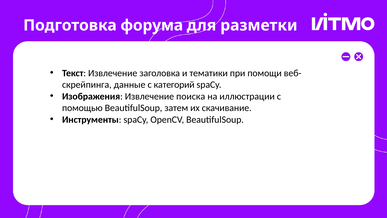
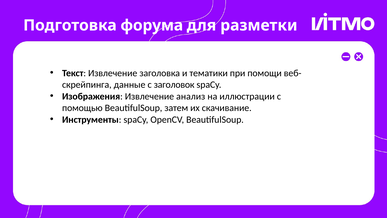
категорий: категорий -> заголовок (174, 85)
поиска: поиска -> анализ (191, 96)
